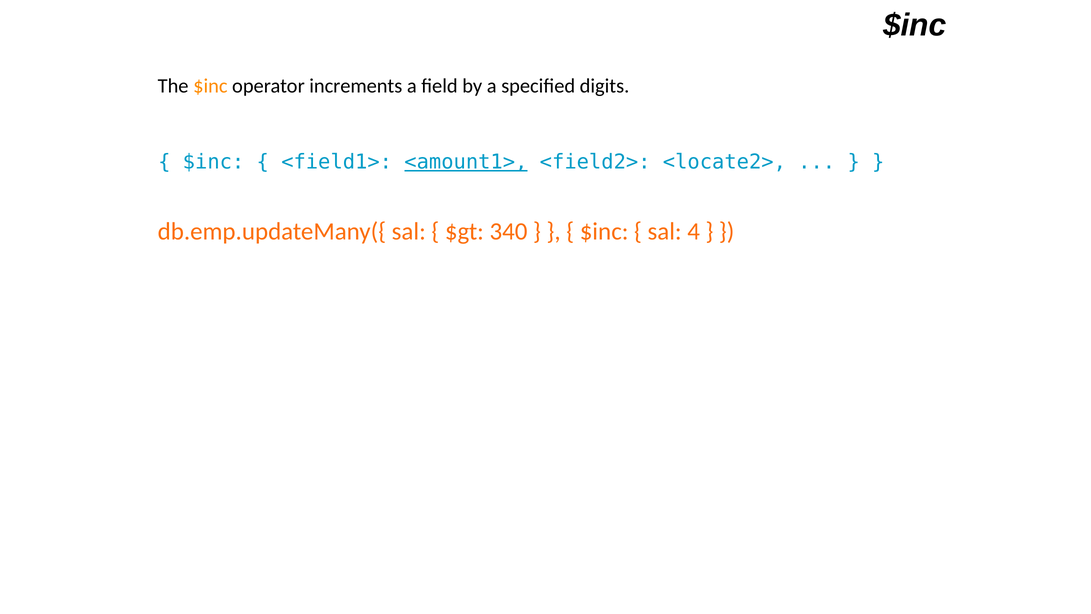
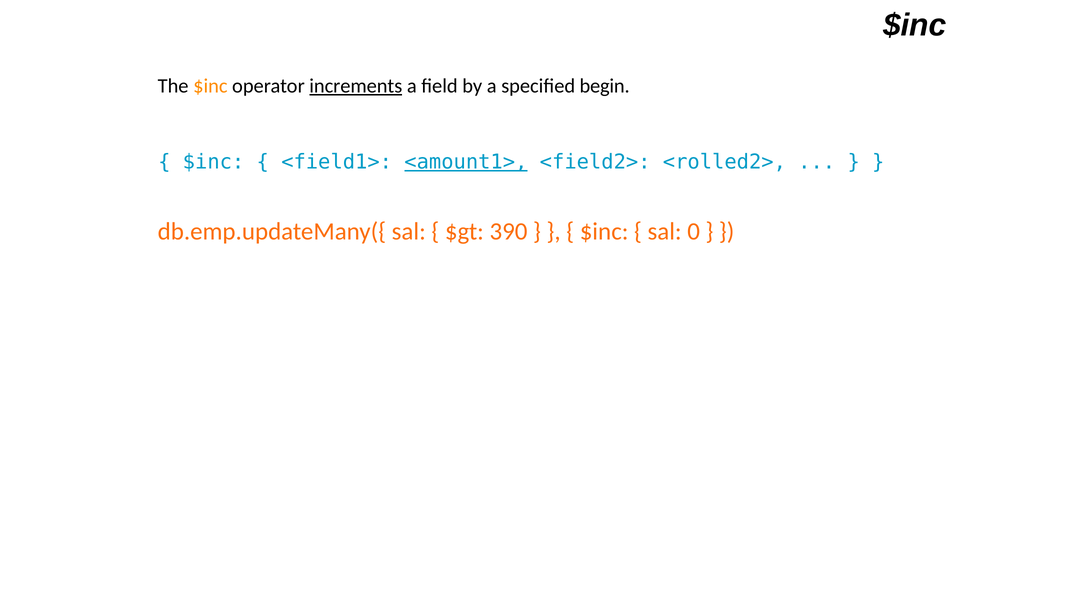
increments underline: none -> present (356, 86)
digits: digits -> begin (605, 86)
<locate2>: <locate2> -> <rolled2> (724, 162)
340: 340 -> 390 (509, 232)
4: 4 -> 0 (694, 232)
